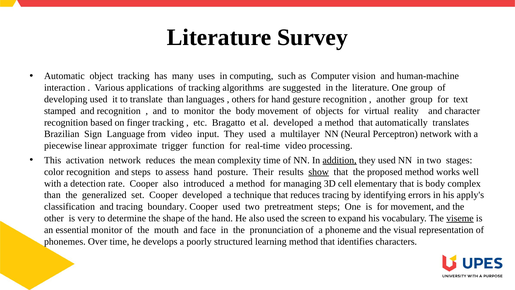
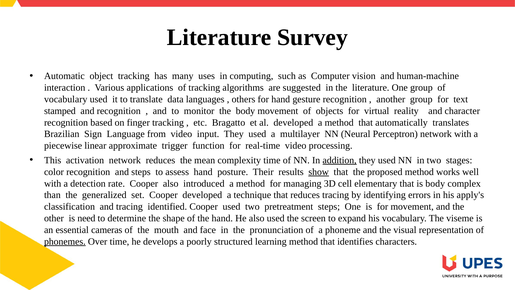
developing: developing -> vocabulary (66, 99)
translate than: than -> data (176, 99)
boundary: boundary -> identified (167, 206)
very: very -> need (86, 218)
viseme underline: present -> none (460, 218)
essential monitor: monitor -> cameras (107, 230)
phonemes underline: none -> present (65, 241)
